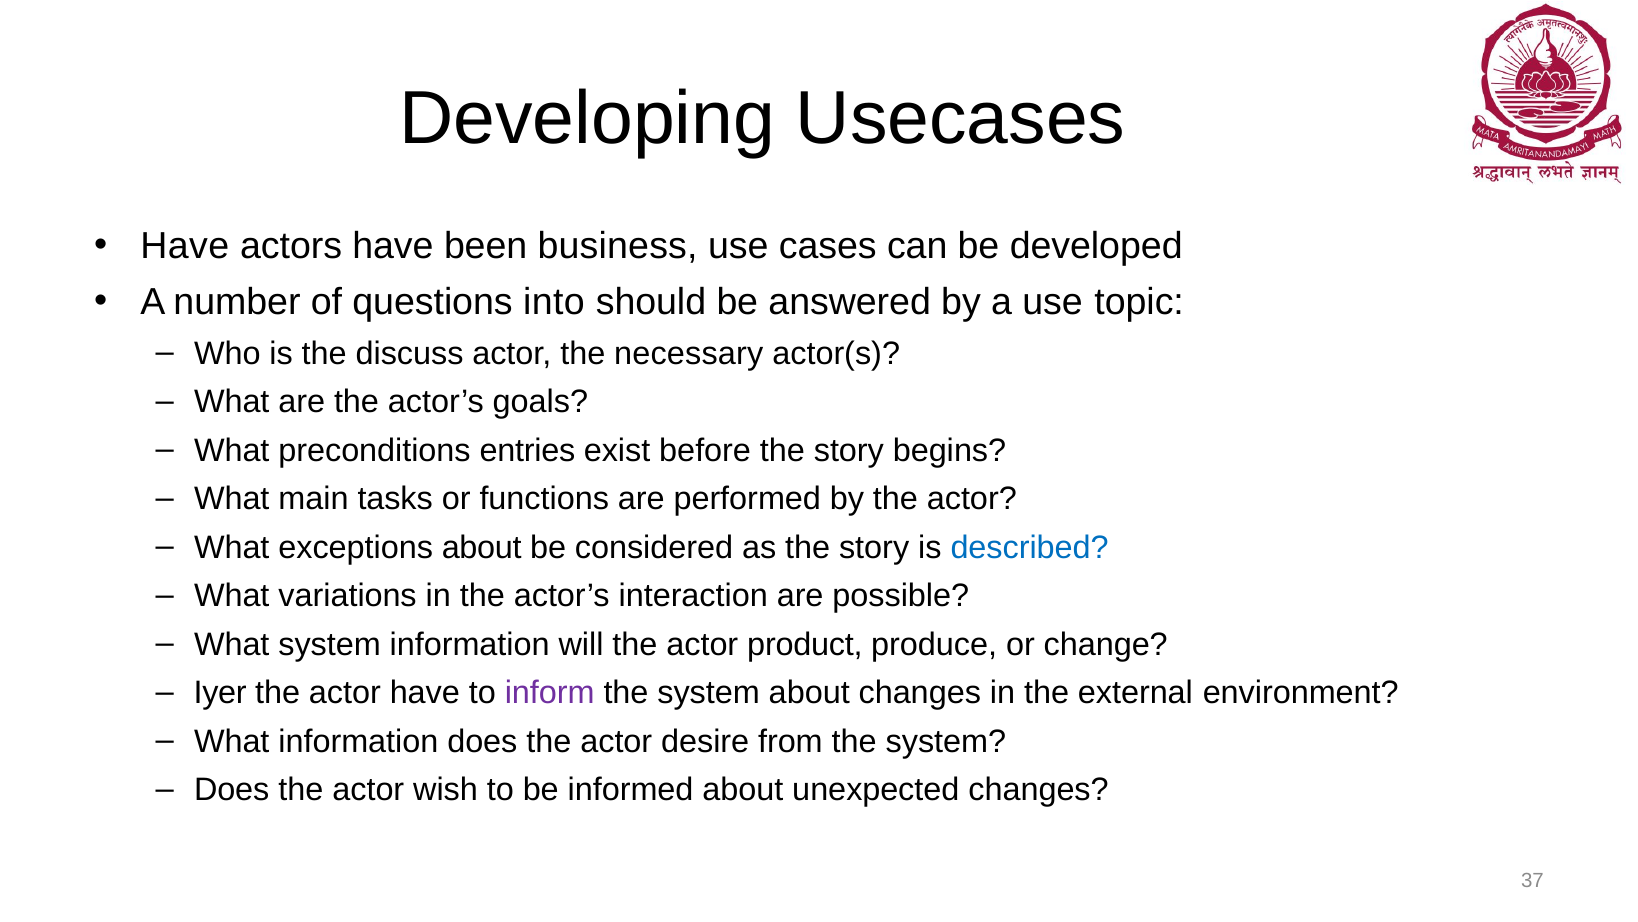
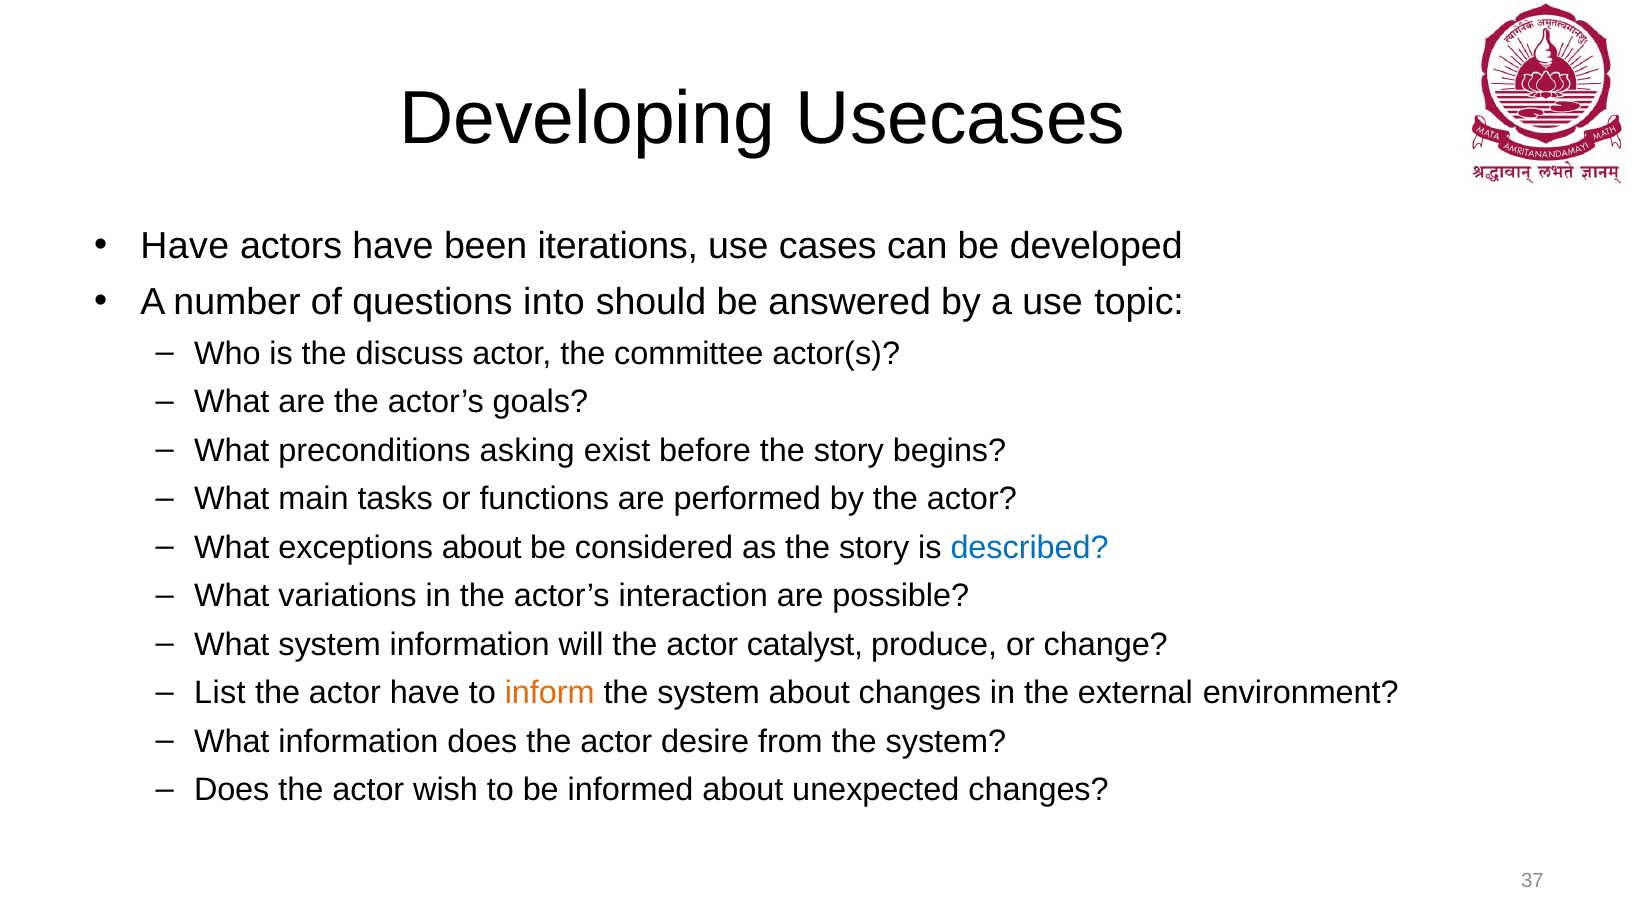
business: business -> iterations (618, 246)
necessary: necessary -> committee (689, 353)
entries: entries -> asking (527, 450)
product: product -> catalyst (805, 644)
Iyer: Iyer -> List (220, 693)
inform colour: purple -> orange (550, 693)
